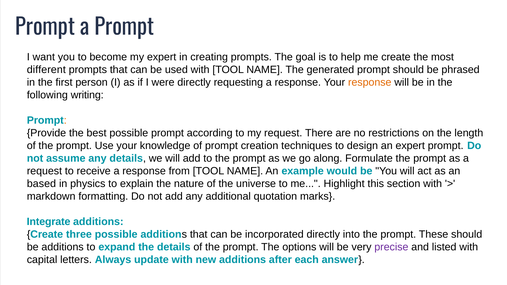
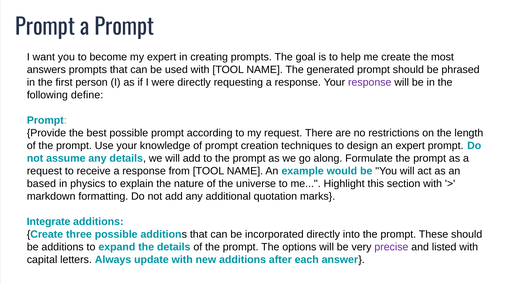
different: different -> answers (46, 70)
response colour: orange -> purple (370, 82)
writing: writing -> define (87, 95)
